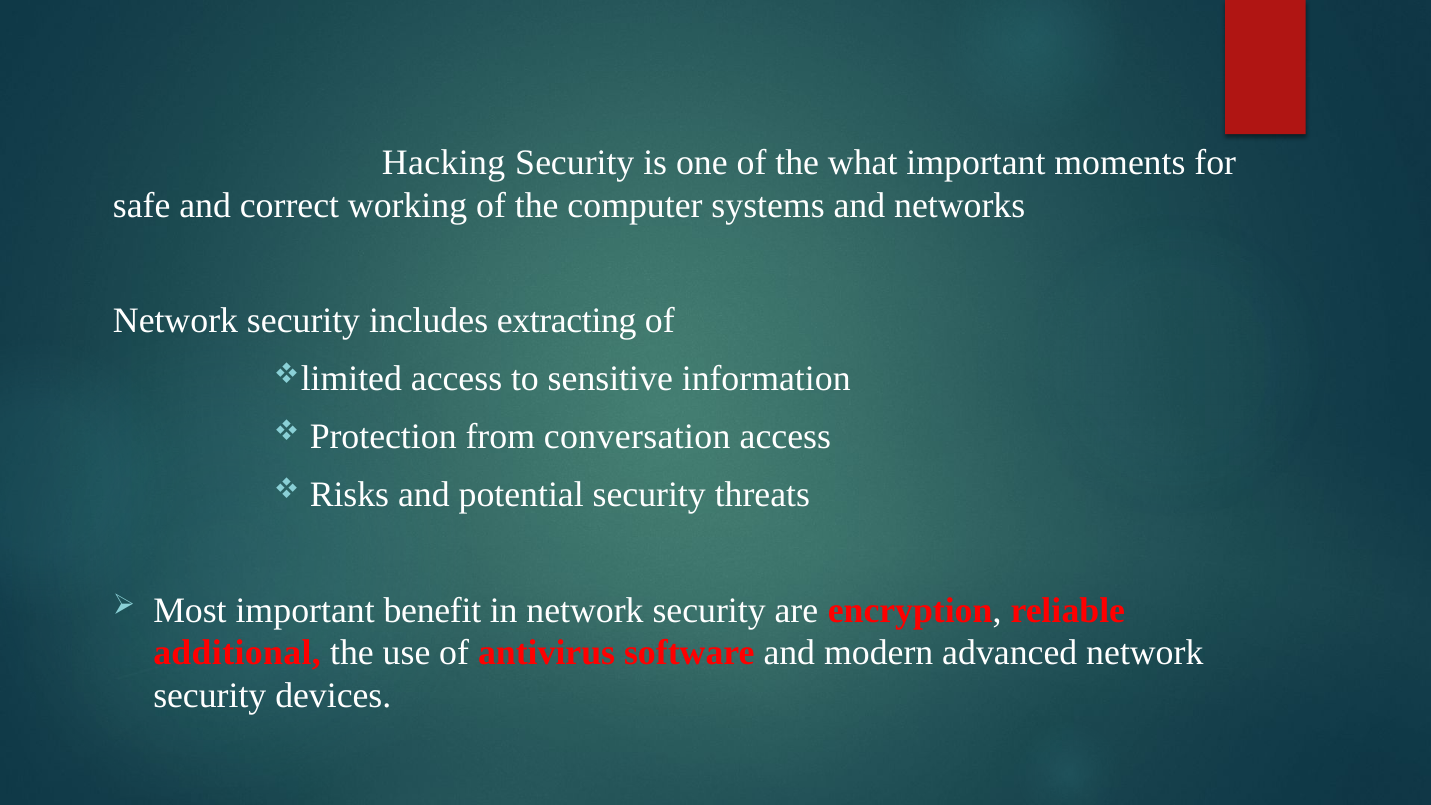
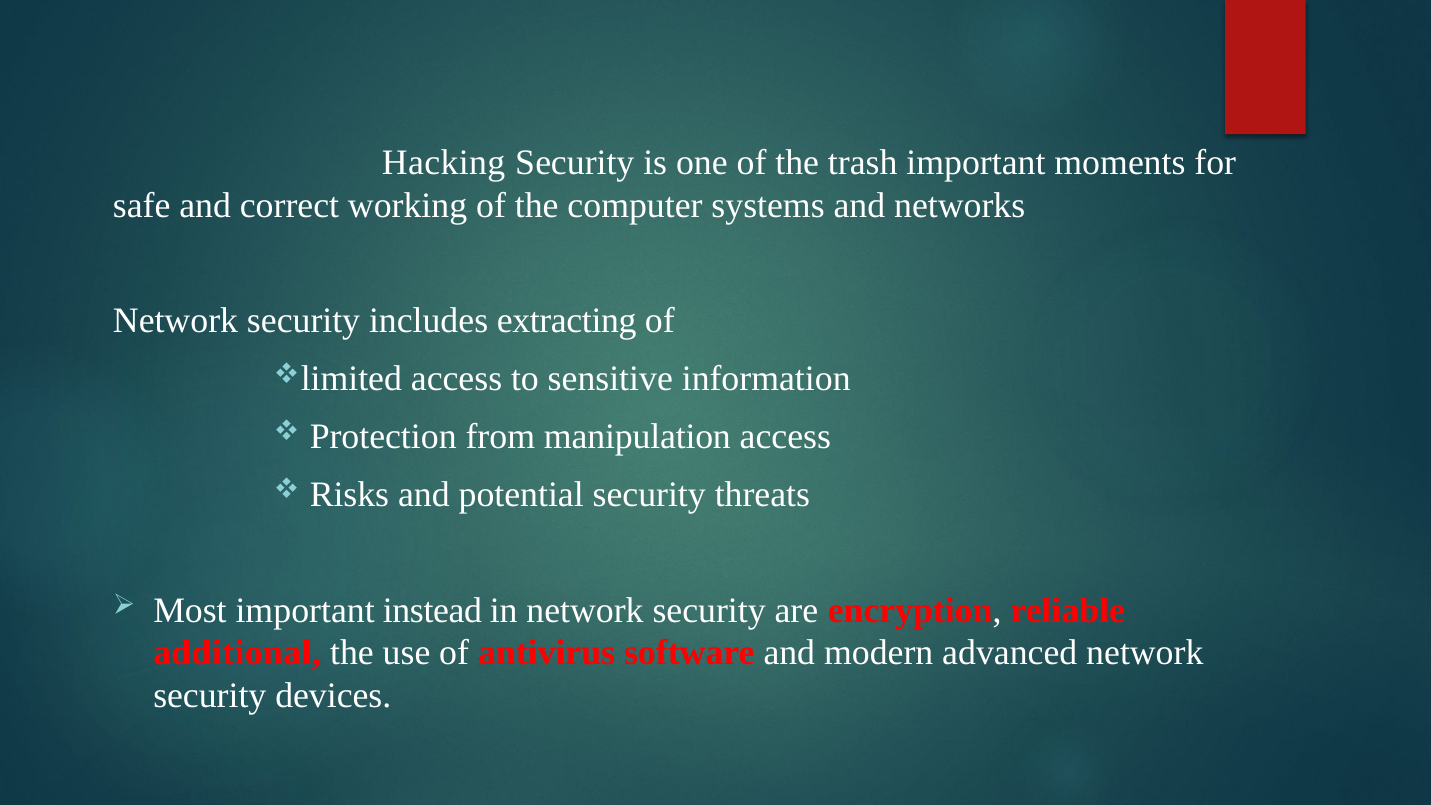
what: what -> trash (863, 162)
conversation: conversation -> manipulation (637, 437)
benefit: benefit -> instead (432, 610)
